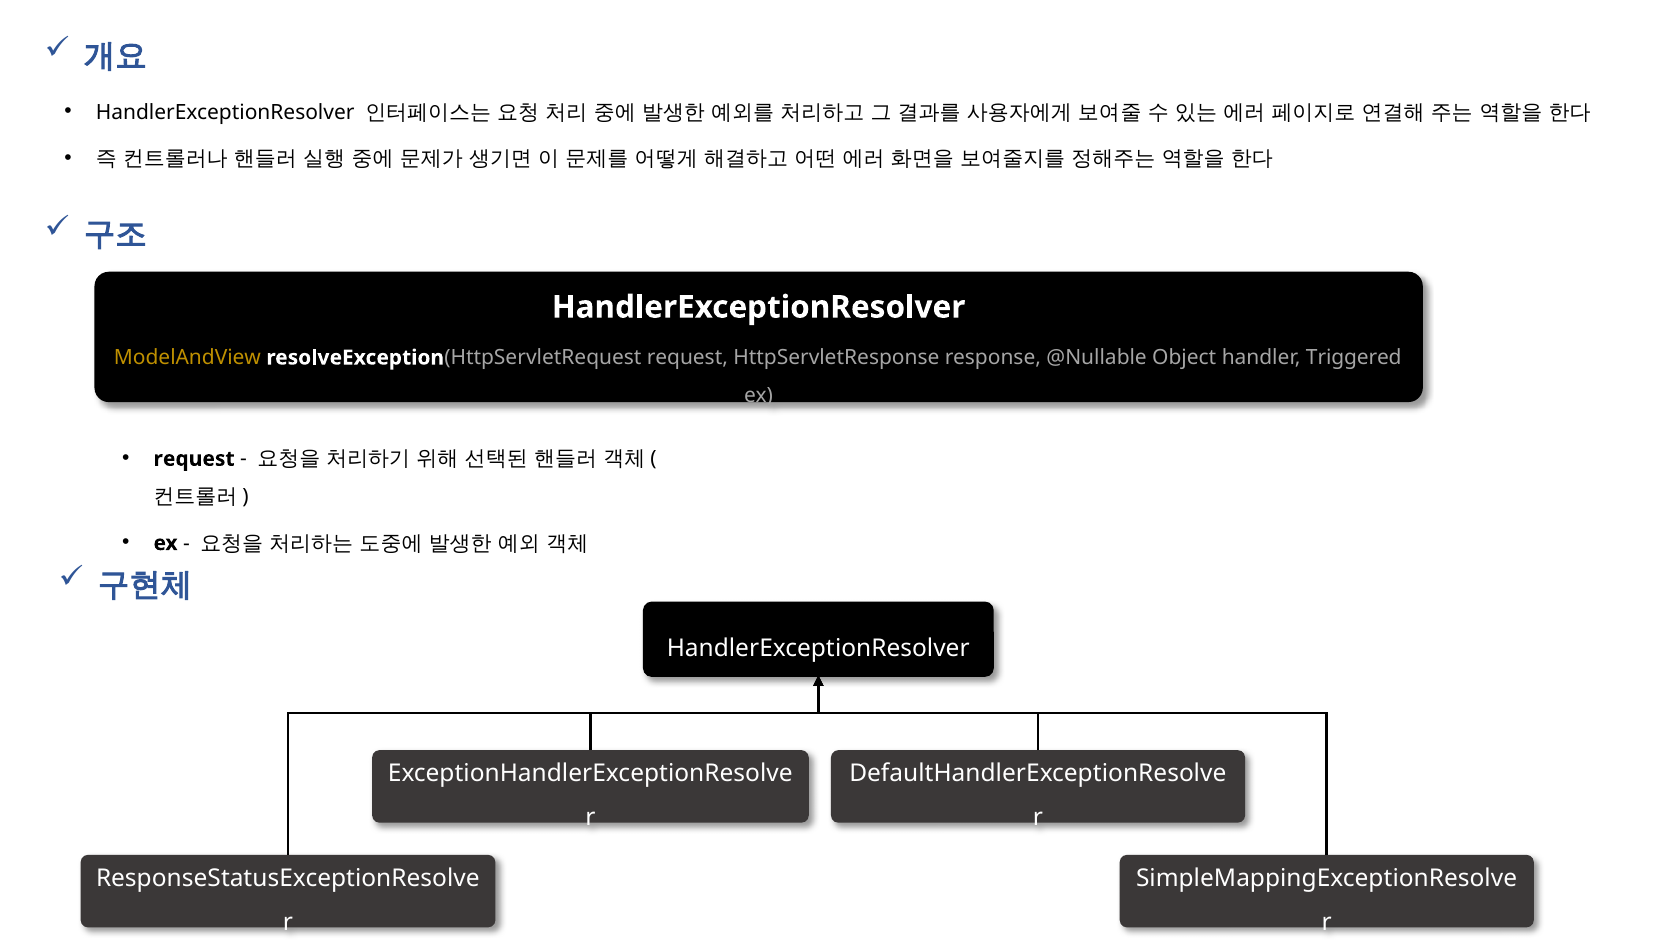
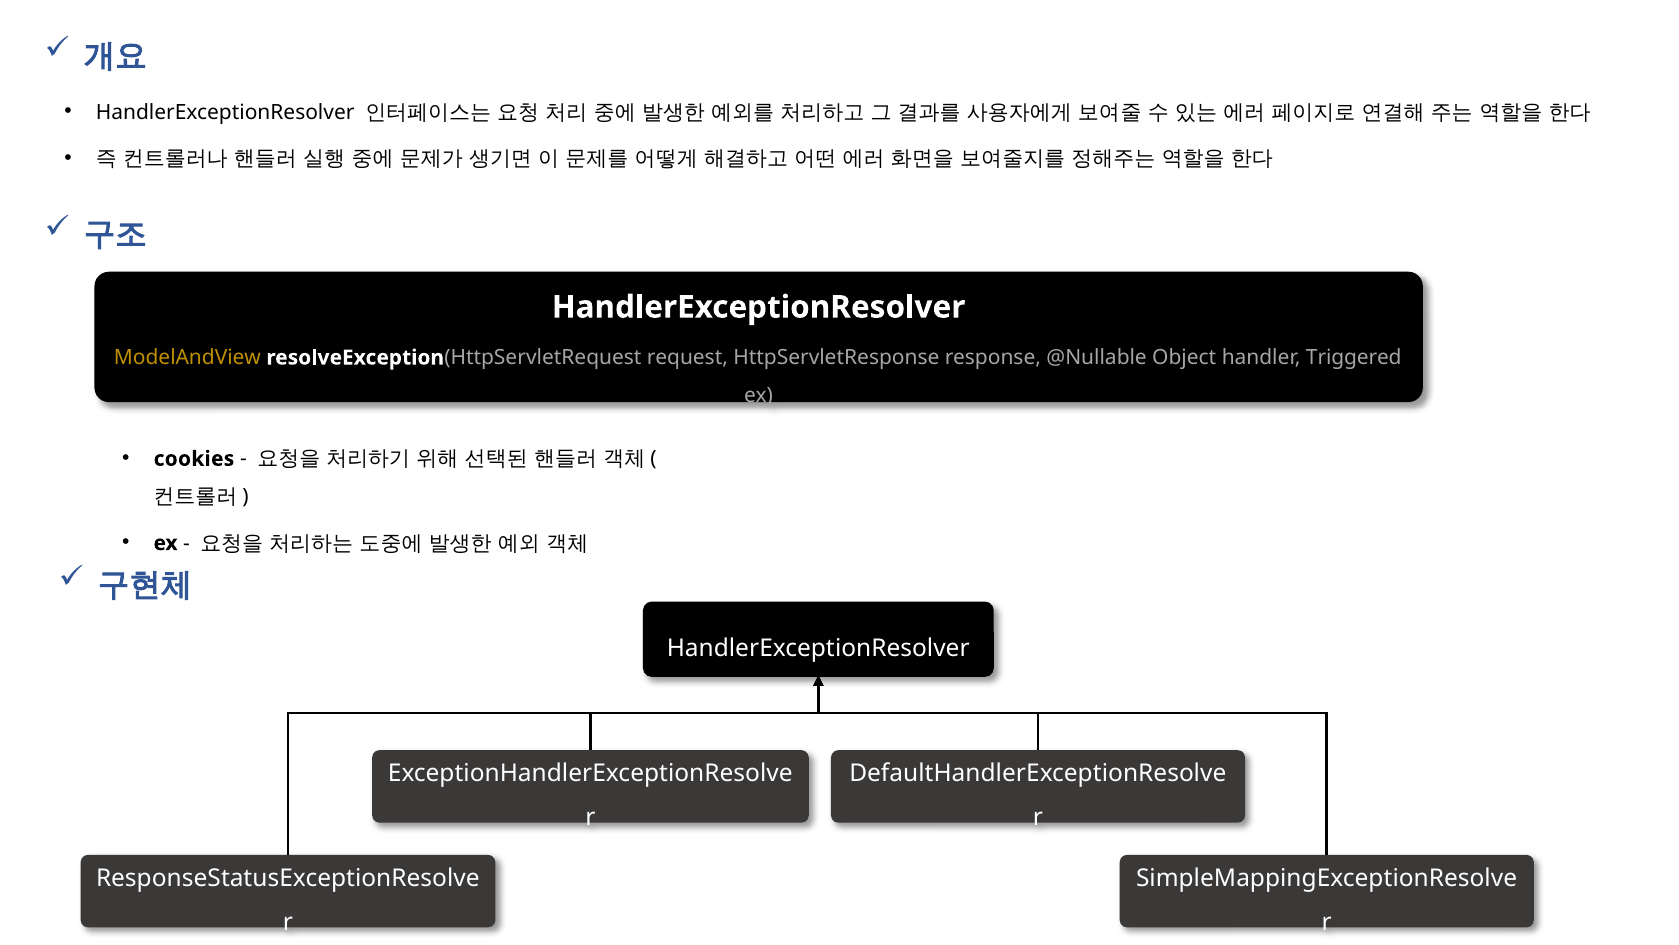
request: request -> cookies (194, 459)
